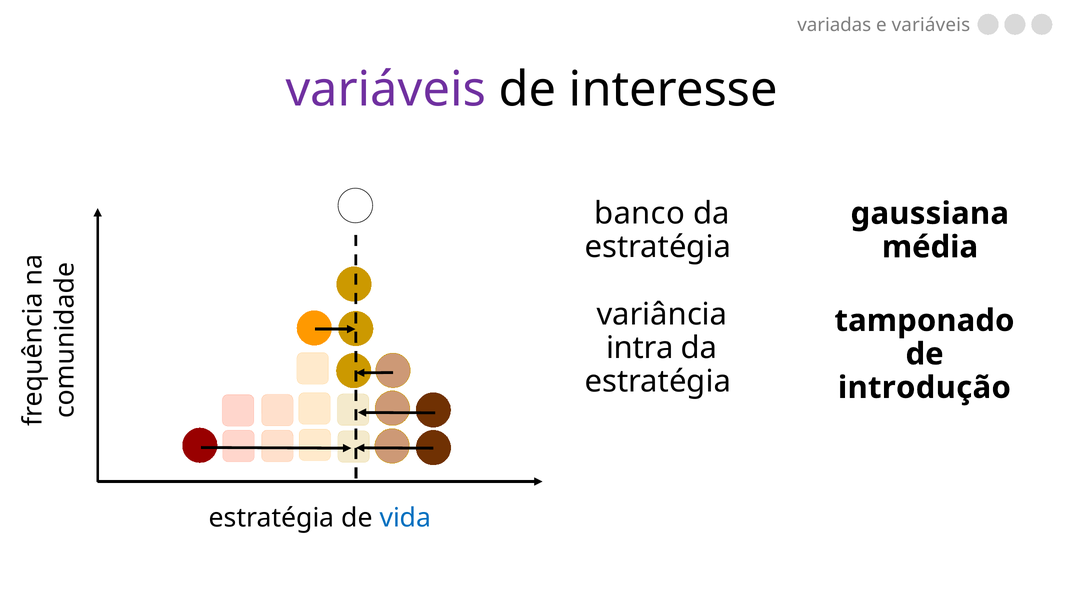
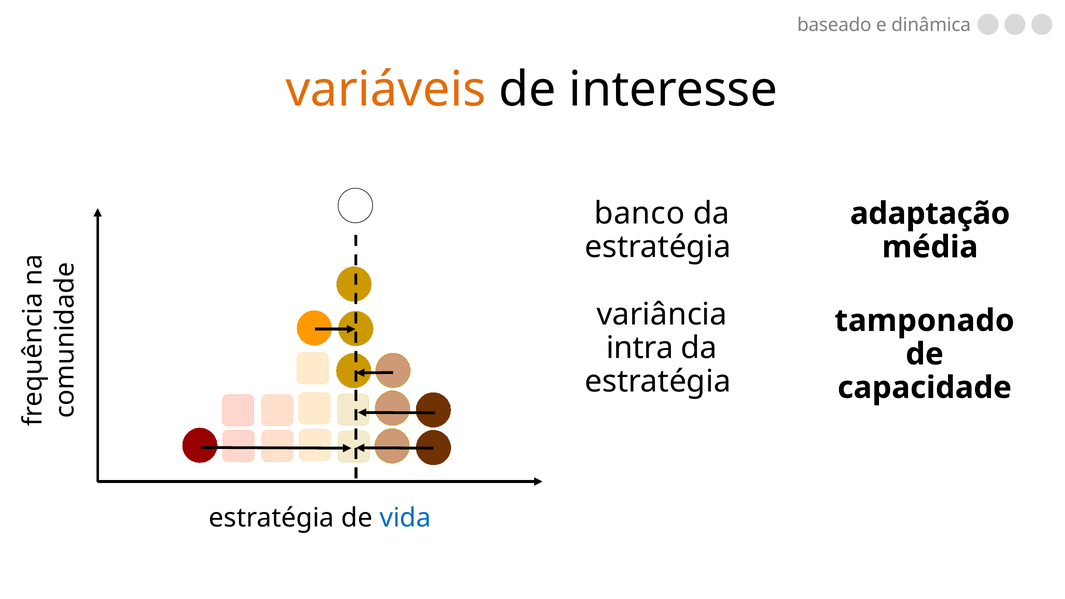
variadas: variadas -> baseado (834, 25)
e variáveis: variáveis -> dinâmica (931, 25)
variáveis colour: purple -> orange (386, 89)
gaussiana: gaussiana -> adaptação (930, 214)
introdução: introdução -> capacidade (925, 388)
